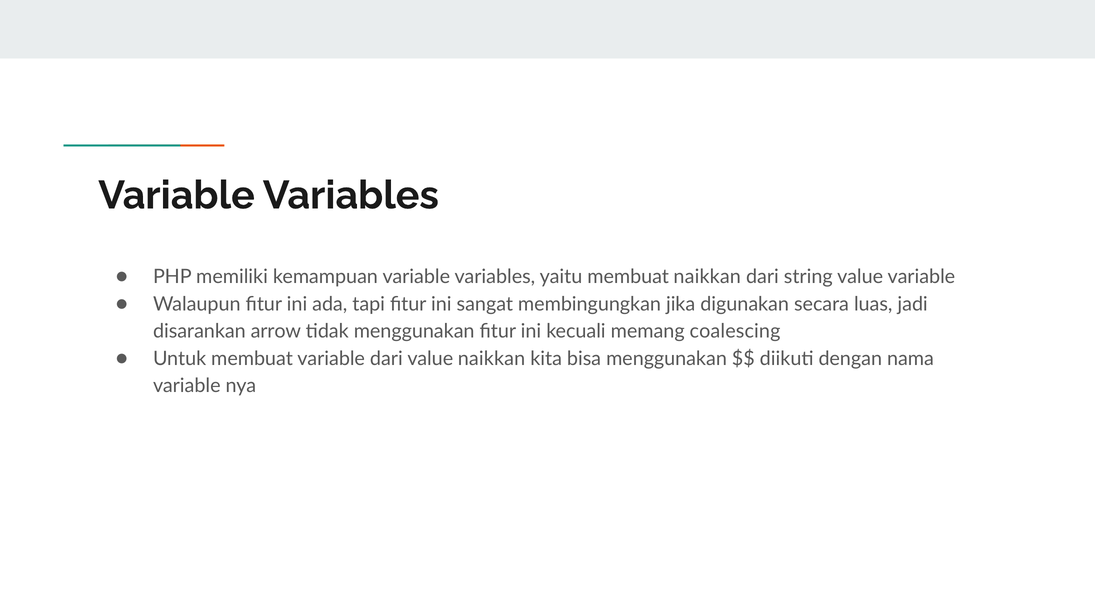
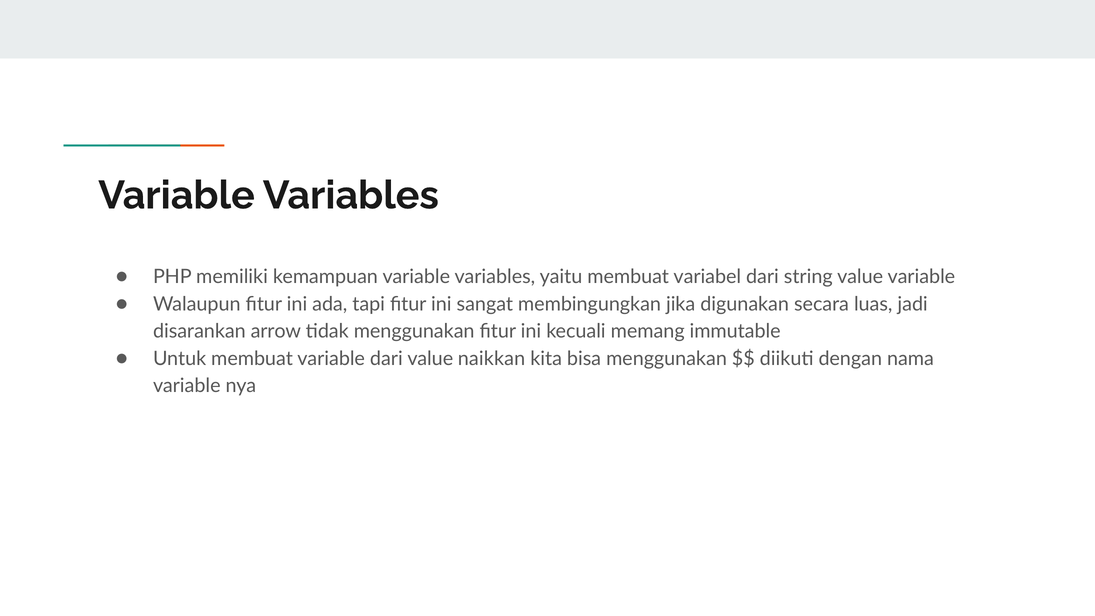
membuat naikkan: naikkan -> variabel (707, 277)
coalescing: coalescing -> immutable (735, 331)
